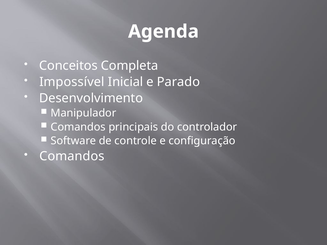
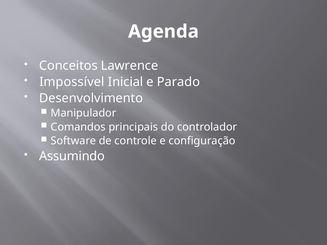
Completa: Completa -> Lawrence (130, 66)
Comandos: Comandos -> Assumindo (72, 156)
